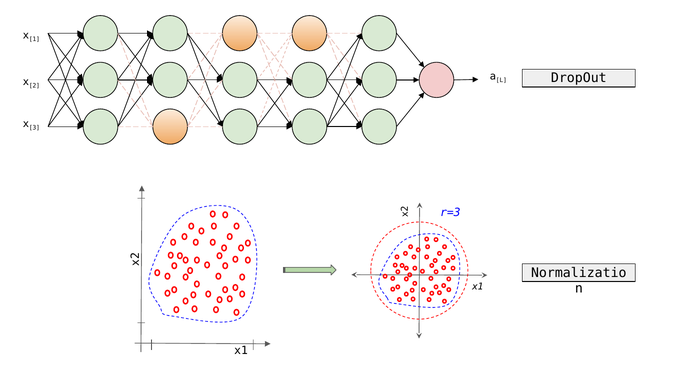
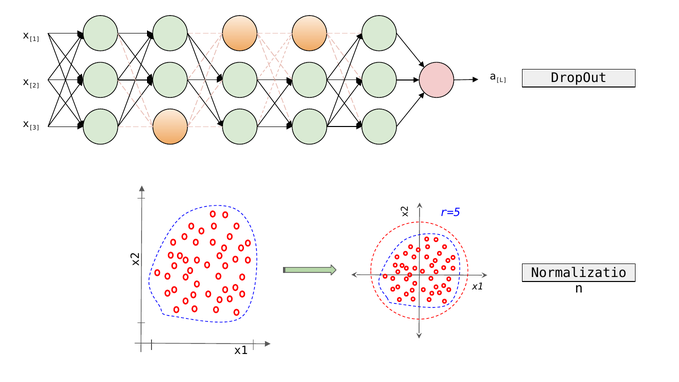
r=3: r=3 -> r=5 (450, 213)
